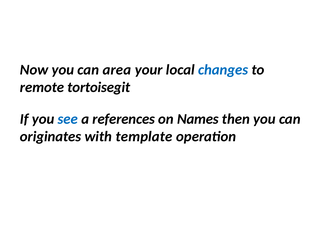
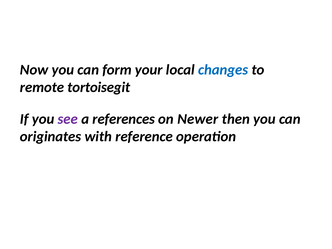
area: area -> form (117, 70)
see colour: blue -> purple (68, 119)
Names: Names -> Newer (198, 119)
template: template -> reference (144, 137)
